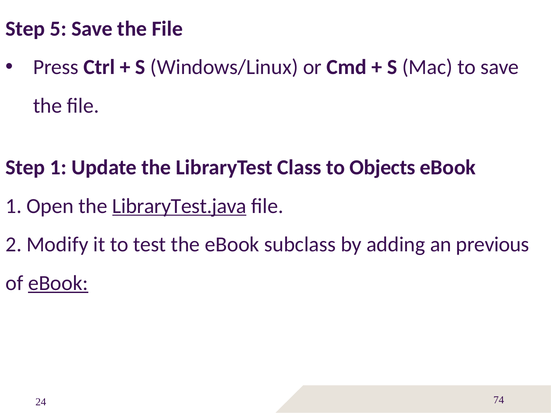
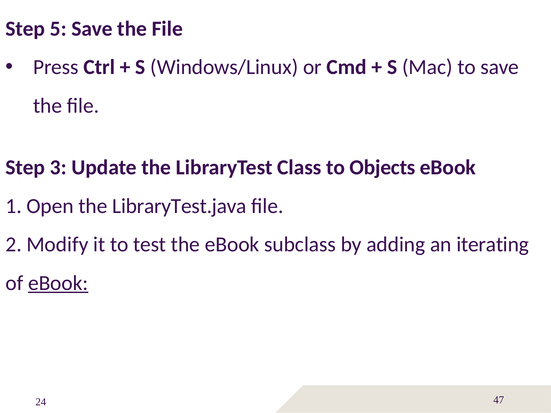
Step 1: 1 -> 3 (58, 168)
LibraryTest.java underline: present -> none (179, 206)
previous: previous -> iterating (493, 245)
74: 74 -> 47 (499, 400)
